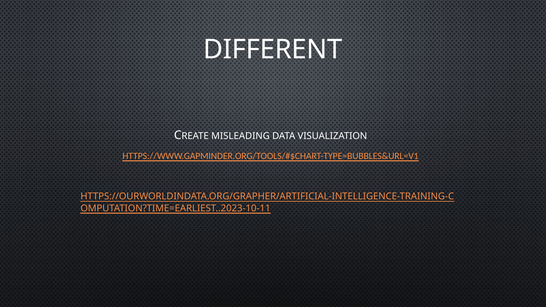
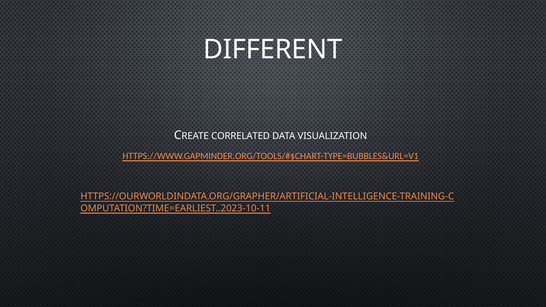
MISLEADING: MISLEADING -> CORRELATED (241, 136)
